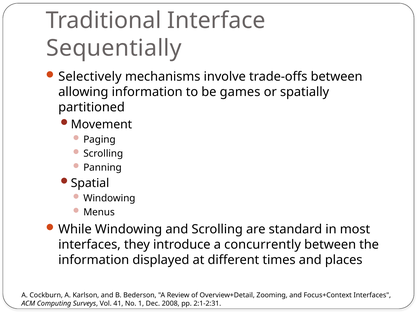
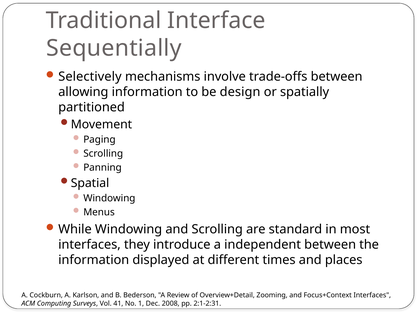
games: games -> design (240, 92)
concurrently: concurrently -> independent (263, 244)
